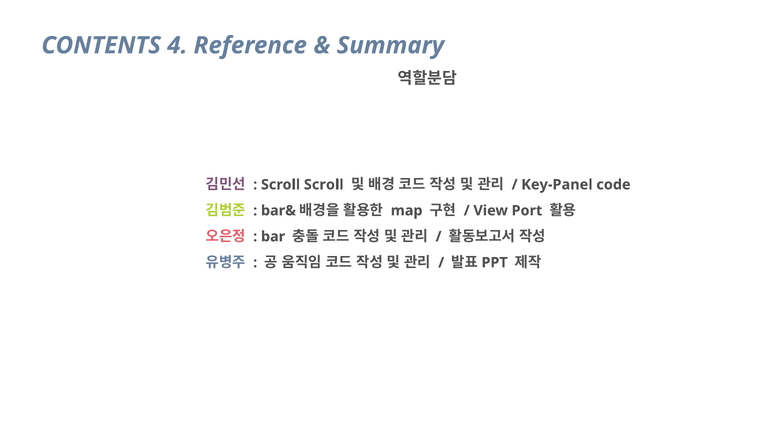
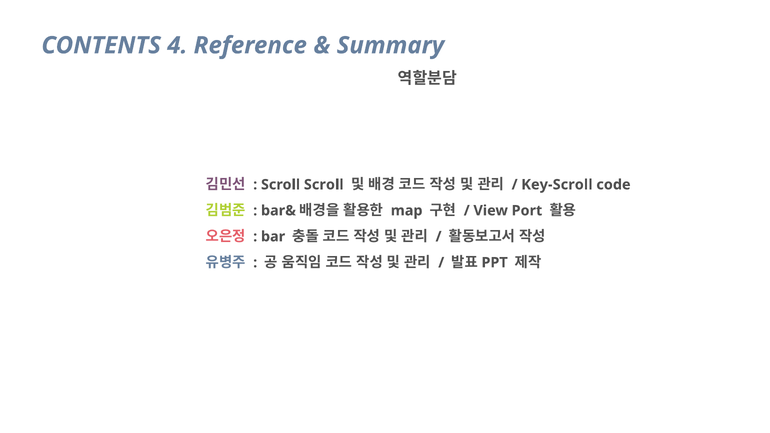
Key-Panel: Key-Panel -> Key-Scroll (557, 185)
